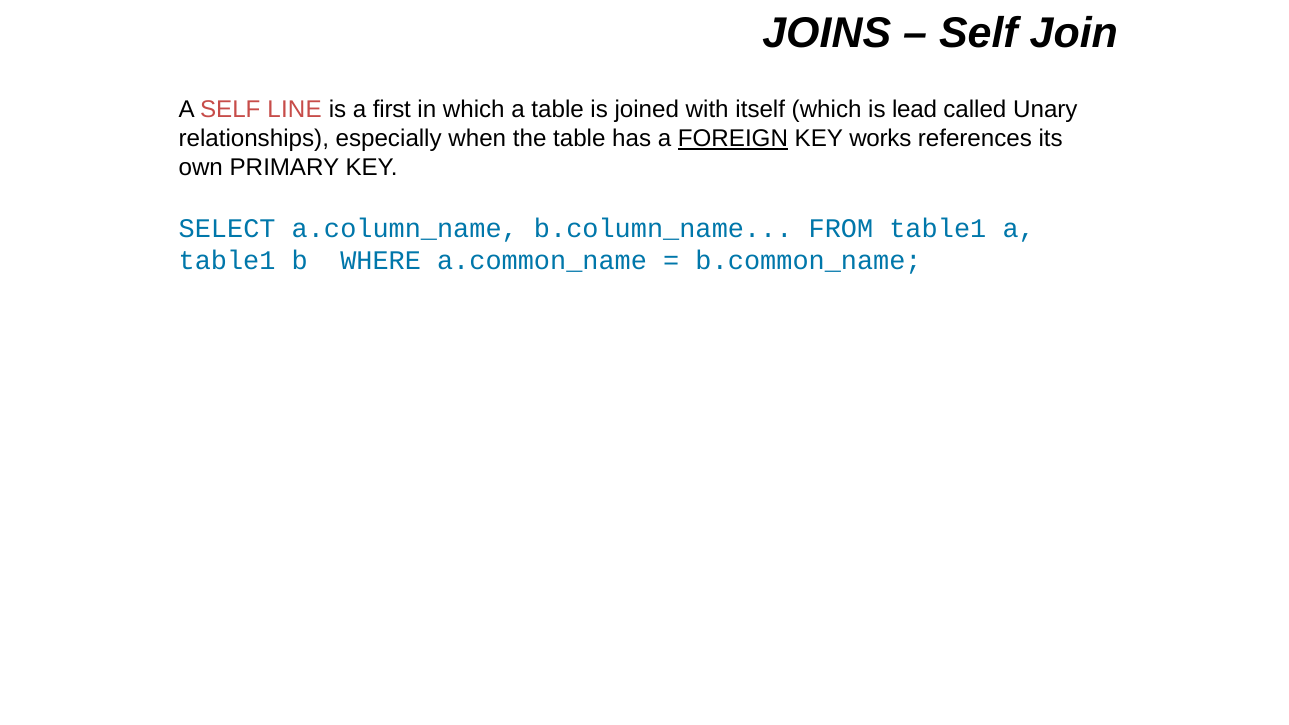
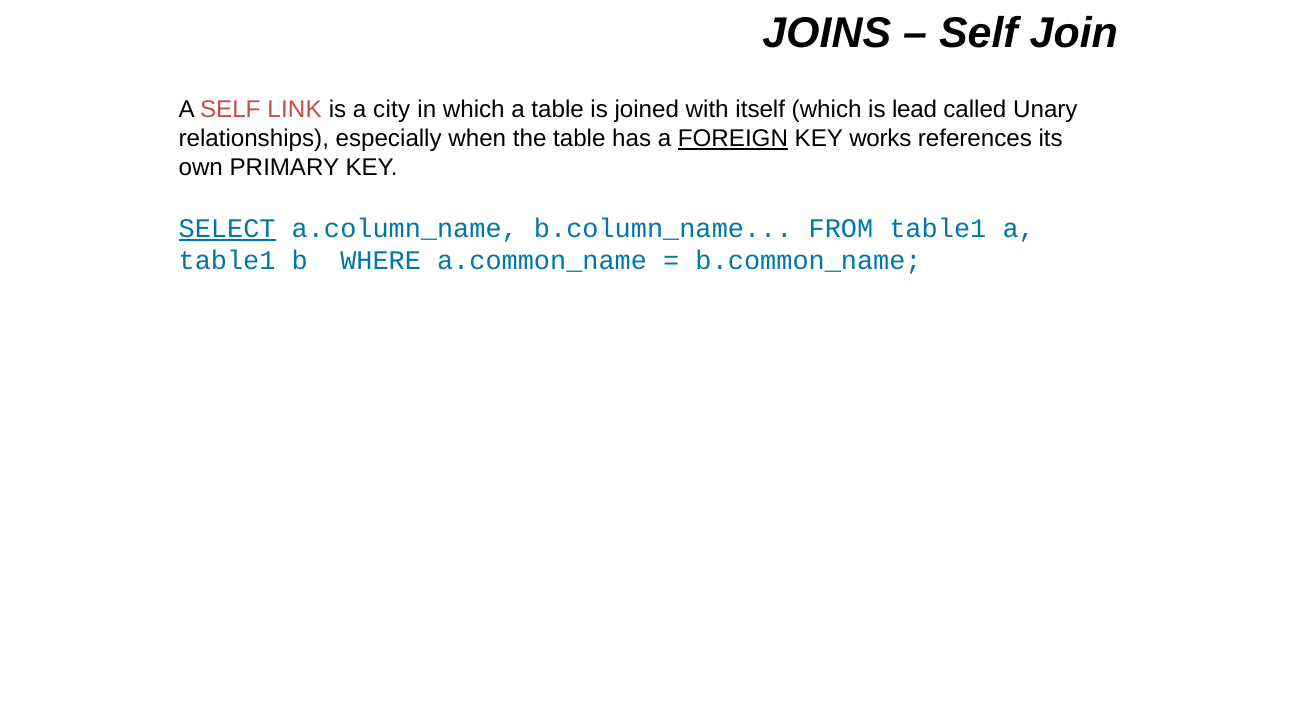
LINE: LINE -> LINK (295, 110)
first: first -> city (392, 110)
SELECT underline: none -> present (227, 228)
